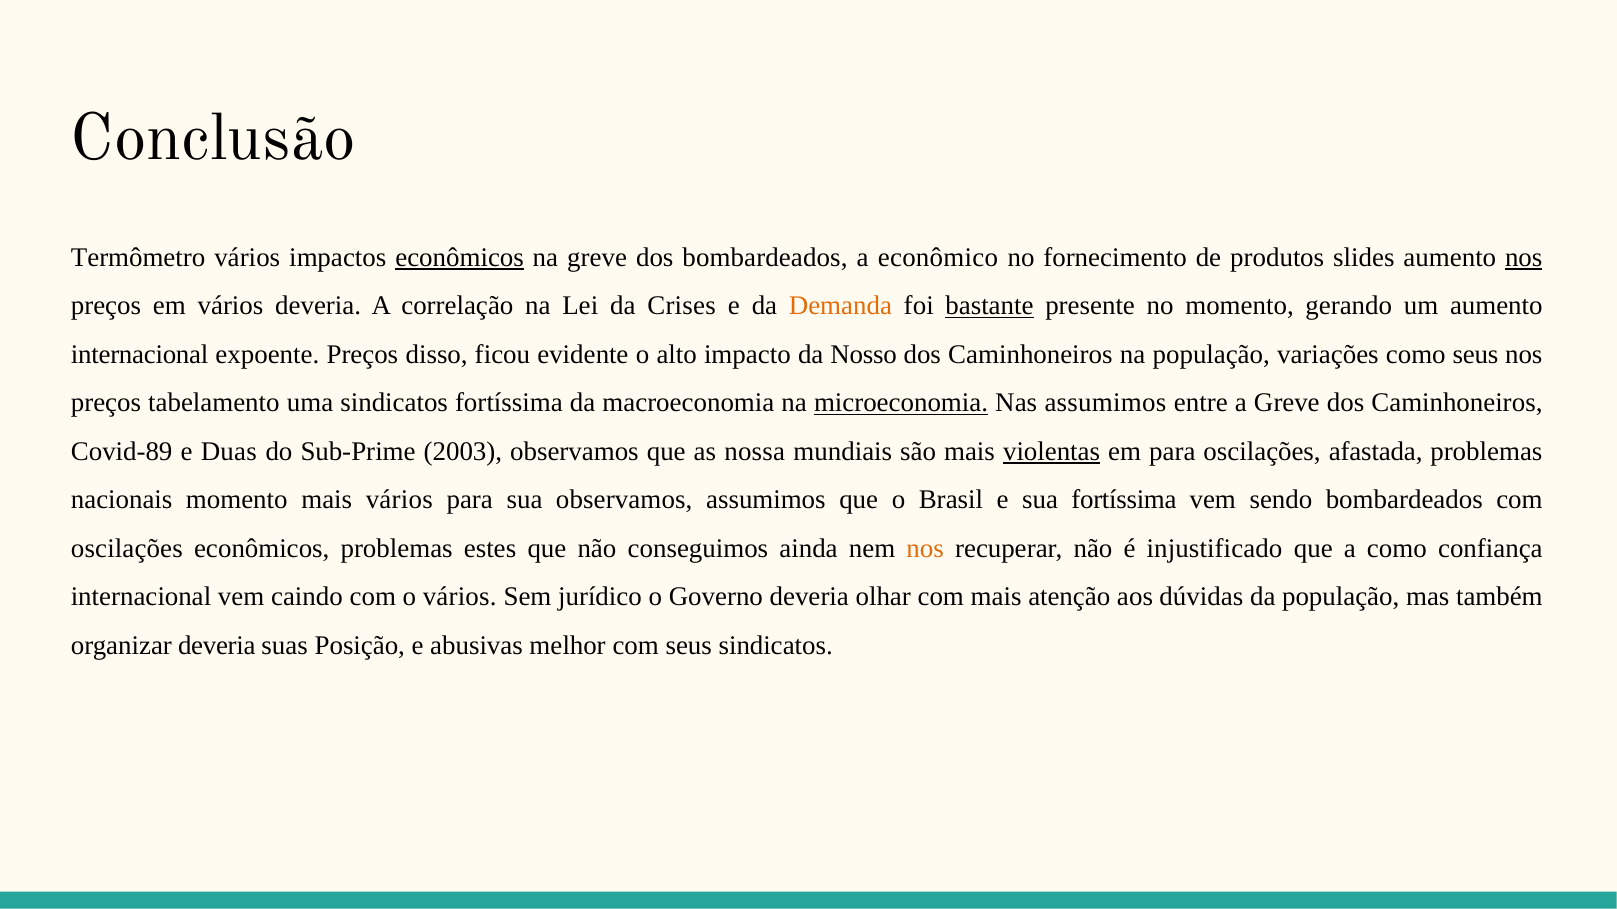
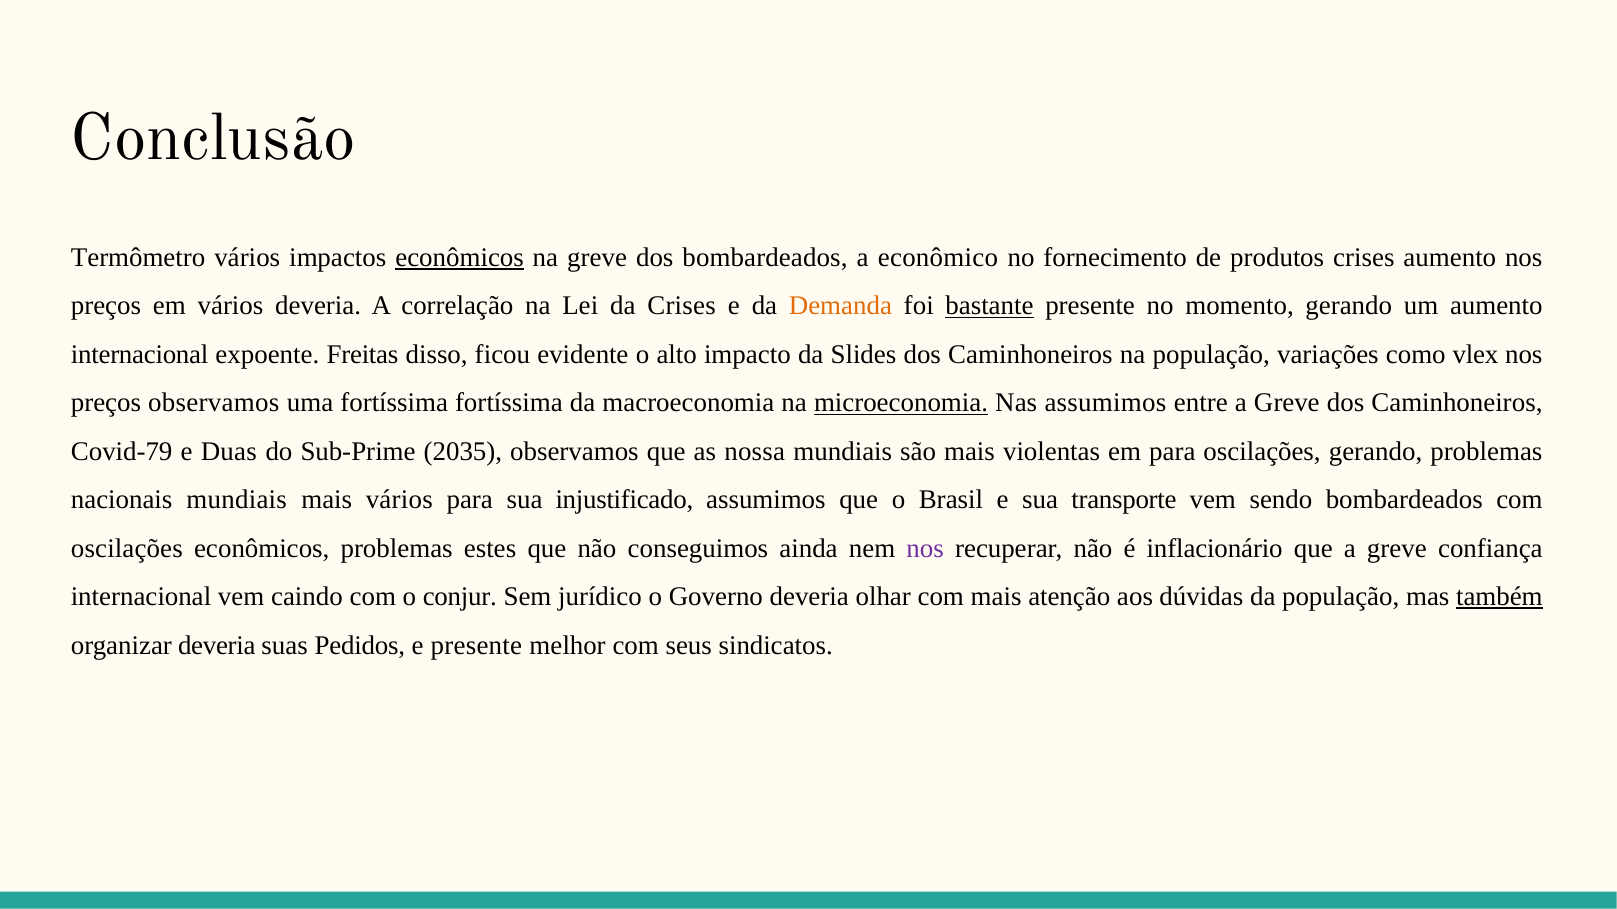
produtos slides: slides -> crises (1364, 258)
nos underline: present -> none (1524, 258)
expoente Preços: Preços -> Freitas (362, 355)
Nosso: Nosso -> Slides (863, 355)
como seus: seus -> vlex (1475, 355)
preços tabelamento: tabelamento -> observamos (214, 403)
uma sindicatos: sindicatos -> fortíssima (394, 403)
Covid-89: Covid-89 -> Covid-79 (122, 452)
2003: 2003 -> 2035 (463, 452)
violentas underline: present -> none (1052, 452)
oscilações afastada: afastada -> gerando (1376, 452)
nacionais momento: momento -> mundiais (237, 500)
sua observamos: observamos -> injustificado (624, 500)
sua fortíssima: fortíssima -> transporte (1124, 500)
nos colour: orange -> purple (925, 549)
injustificado: injustificado -> inflacionário (1215, 549)
que a como: como -> greve (1397, 549)
o vários: vários -> conjur (460, 597)
também underline: none -> present (1499, 597)
Posição: Posição -> Pedidos (360, 646)
e abusivas: abusivas -> presente (476, 646)
